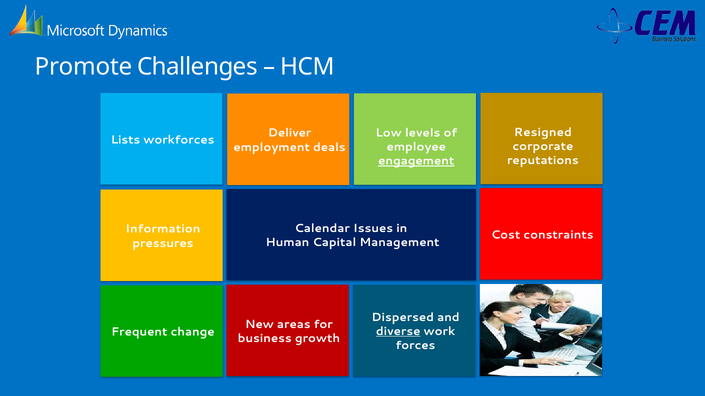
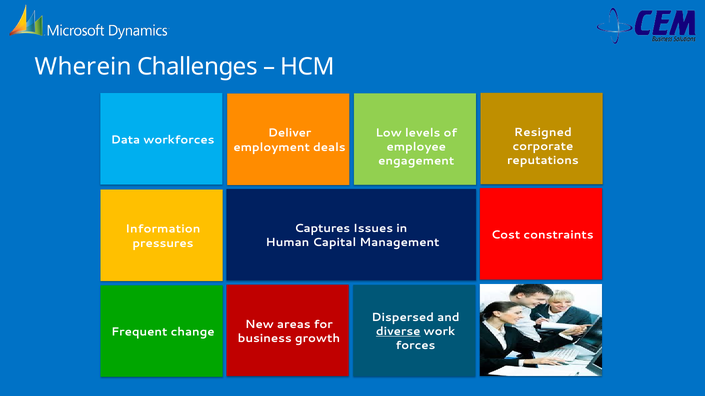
Promote: Promote -> Wherein (83, 67)
Lists: Lists -> Data (125, 140)
engagement underline: present -> none (416, 161)
Calendar: Calendar -> Captures (322, 229)
